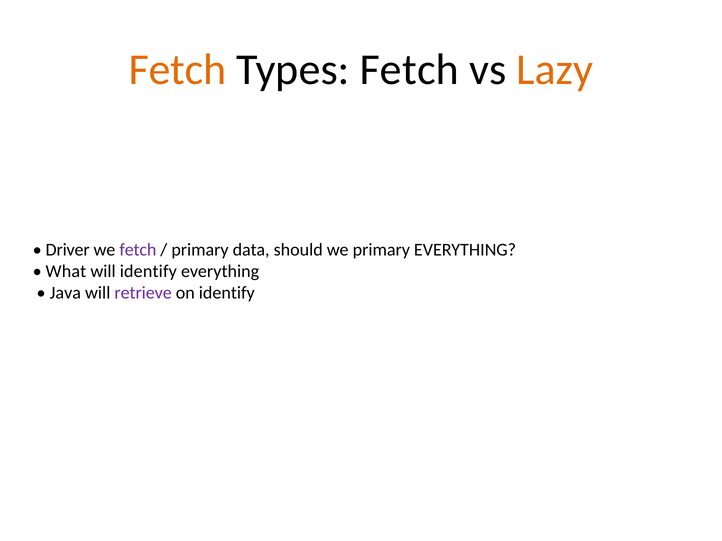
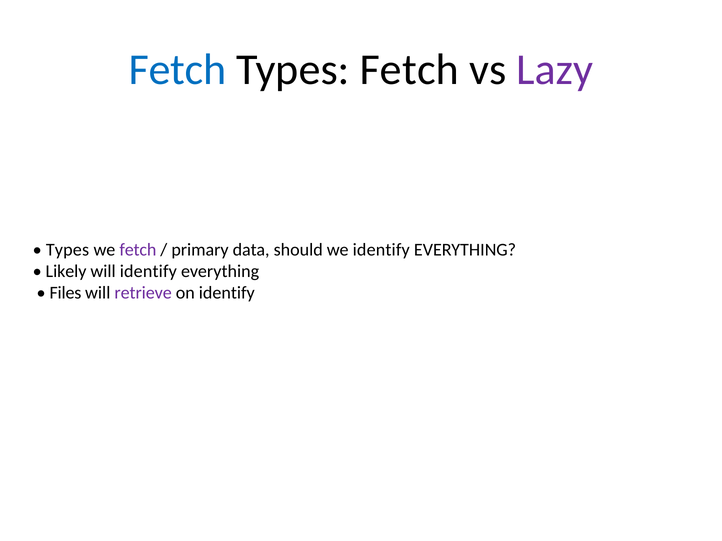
Fetch colour: orange -> blue (177, 70)
Lazy colour: orange -> purple (555, 70)
Driver: Driver -> Types (67, 250)
we primary: primary -> identify (381, 250)
What: What -> Likely (66, 272)
Java: Java -> Files (65, 293)
